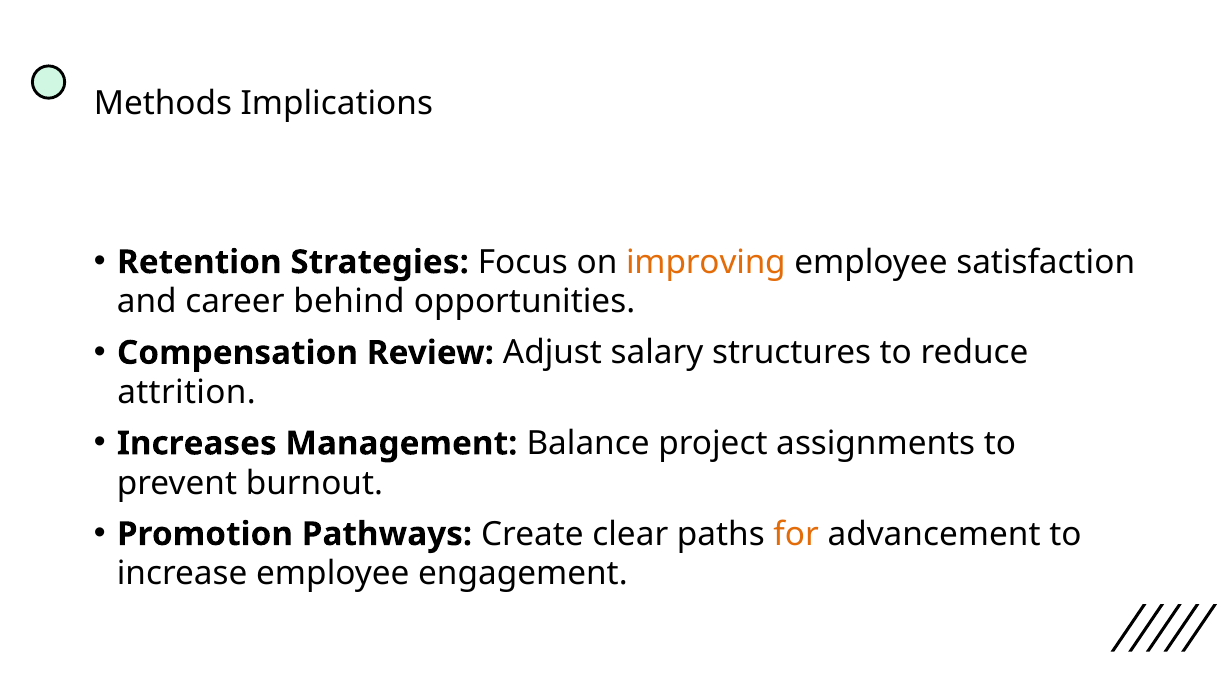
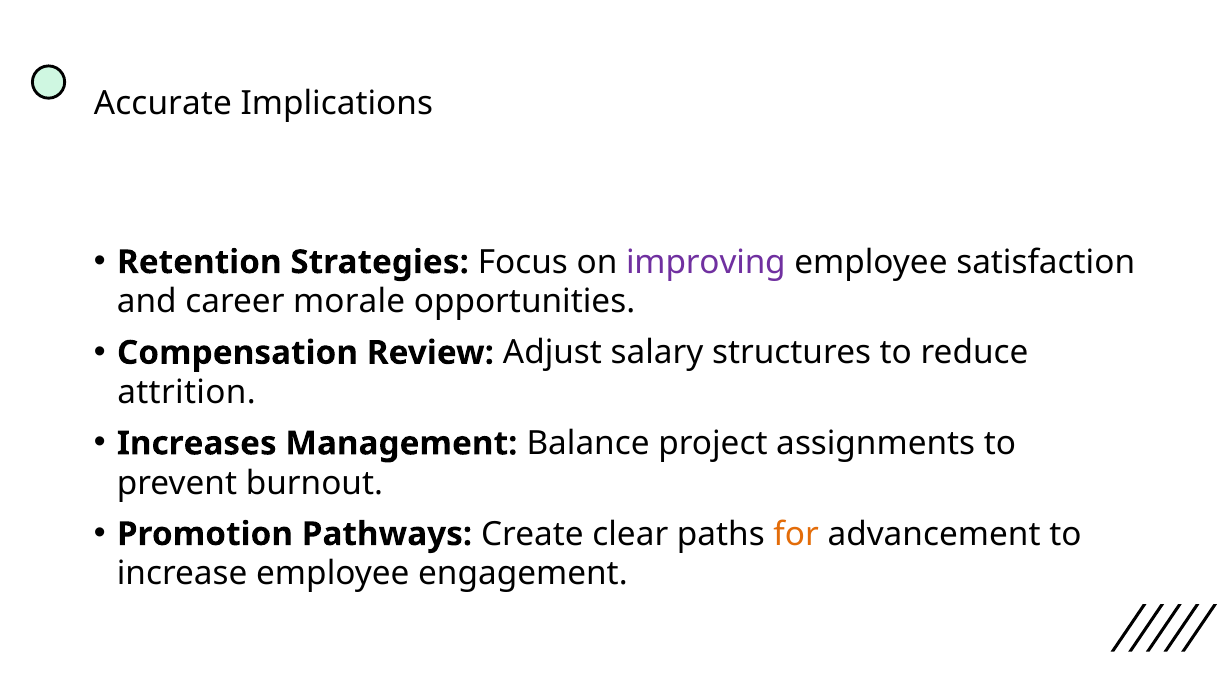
Methods: Methods -> Accurate (163, 104)
improving colour: orange -> purple (706, 262)
behind: behind -> morale (349, 302)
